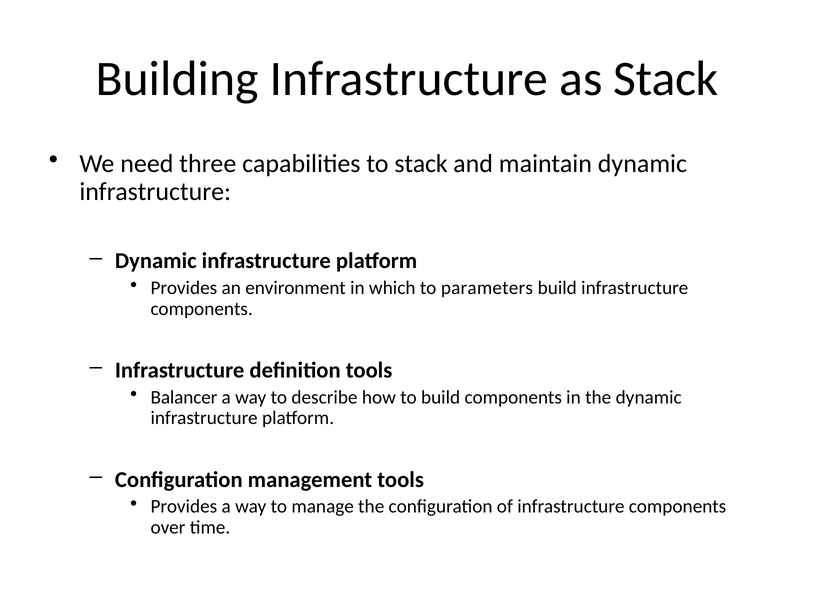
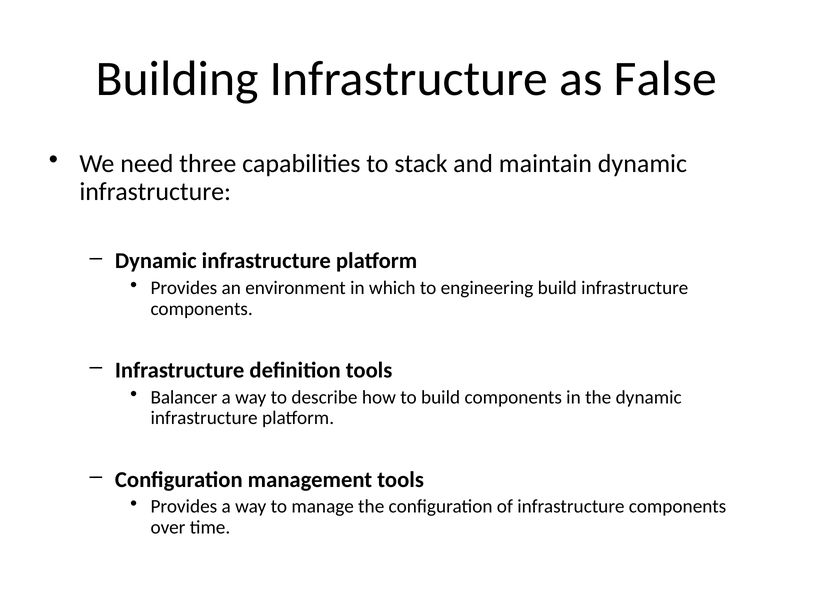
as Stack: Stack -> False (665, 79)
parameters: parameters -> engineering (487, 288)
